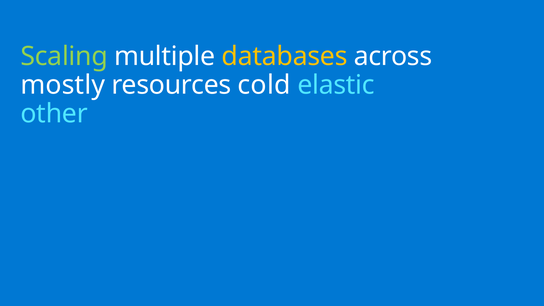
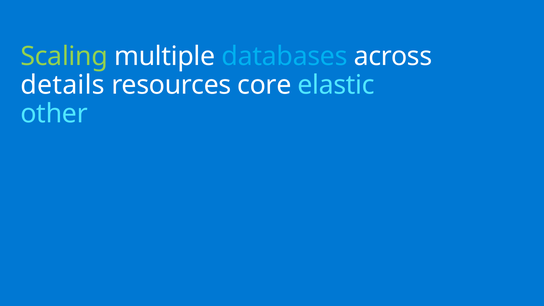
databases colour: yellow -> light blue (285, 56)
mostly: mostly -> details (63, 85)
cold: cold -> core (264, 85)
